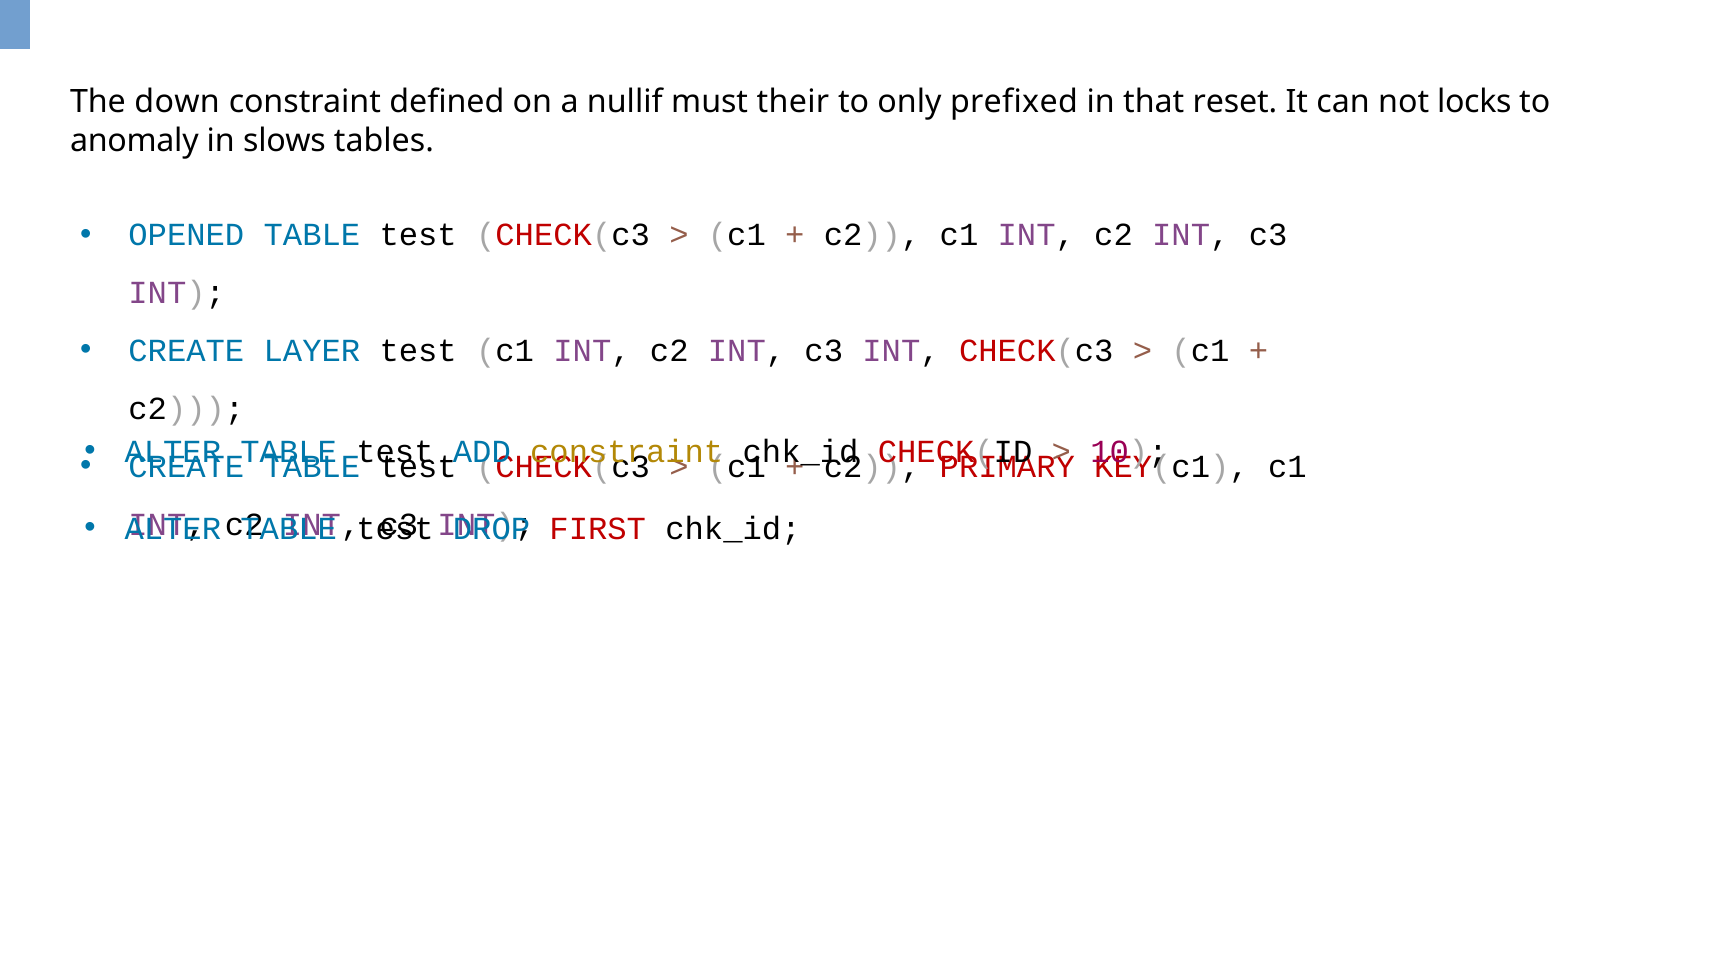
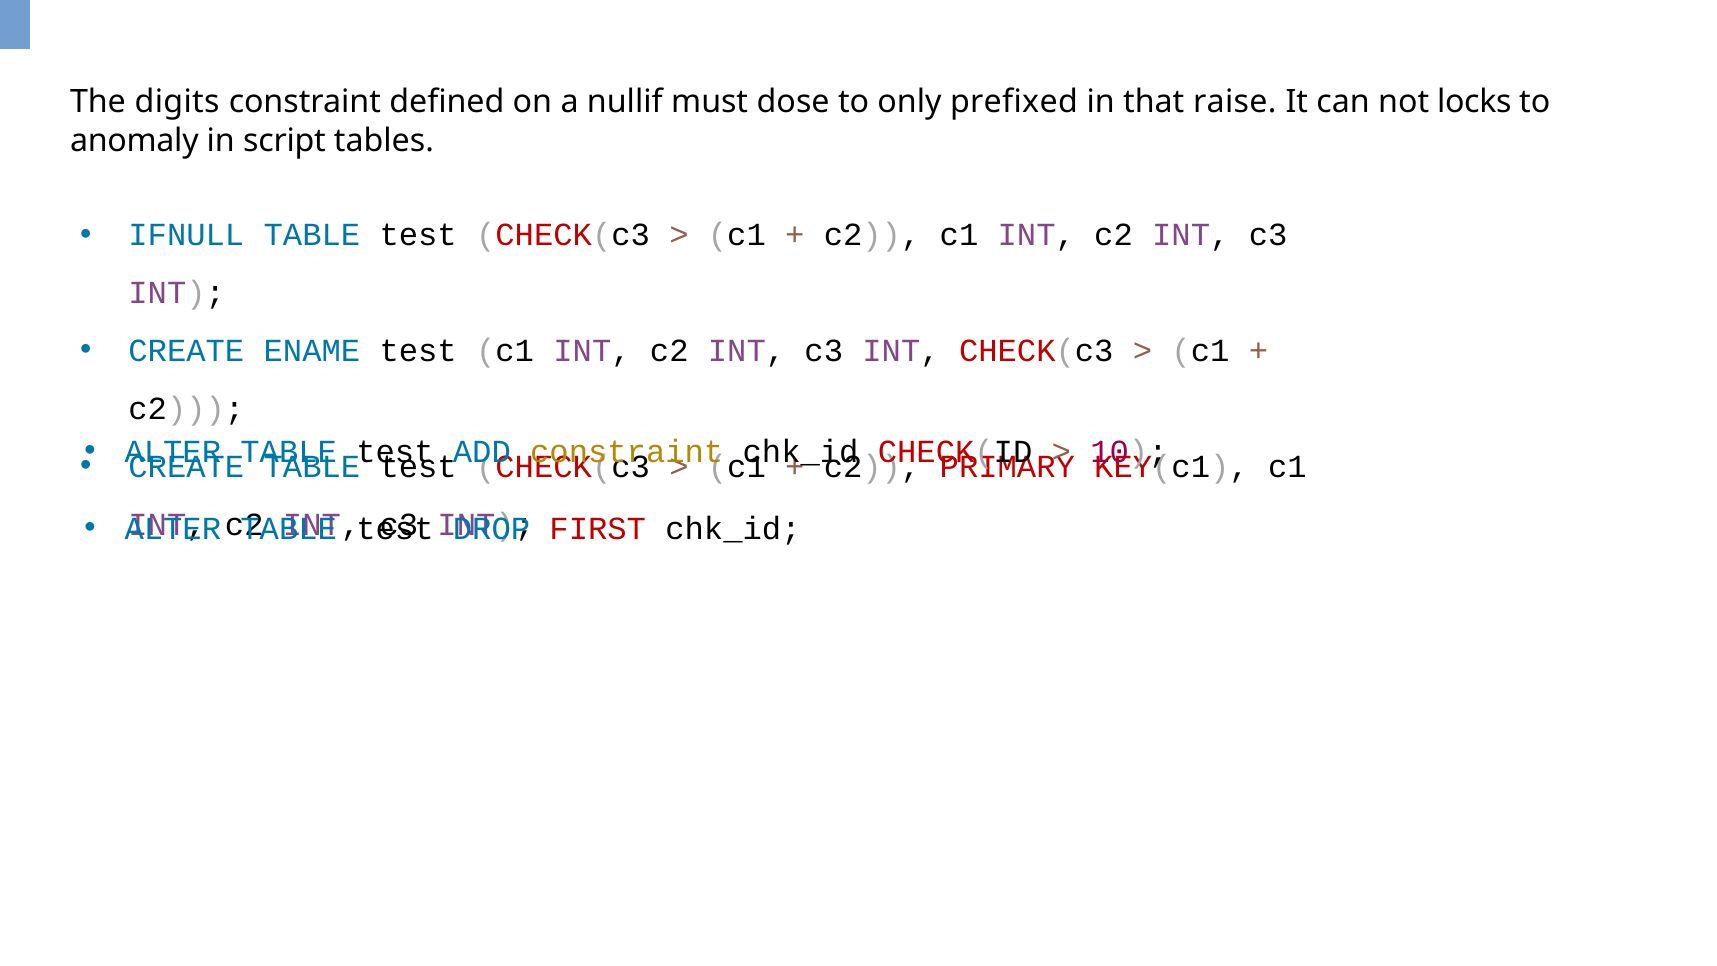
down: down -> digits (177, 102)
their: their -> dose (793, 102)
reset: reset -> raise (1235, 102)
slows: slows -> script (285, 141)
OPENED: OPENED -> IFNULL (186, 235)
LAYER: LAYER -> ENAME (312, 351)
